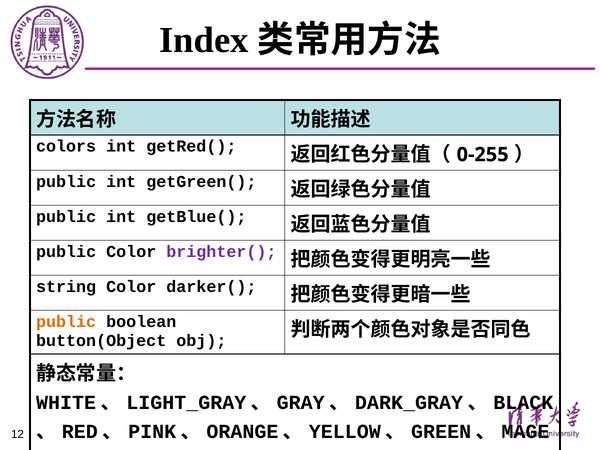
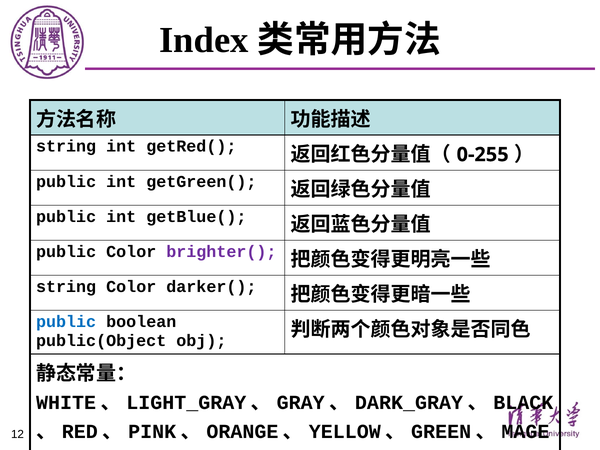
colors: colors -> string (66, 146)
public colour: orange -> blue (66, 322)
button(Object: button(Object -> public(Object (101, 341)
